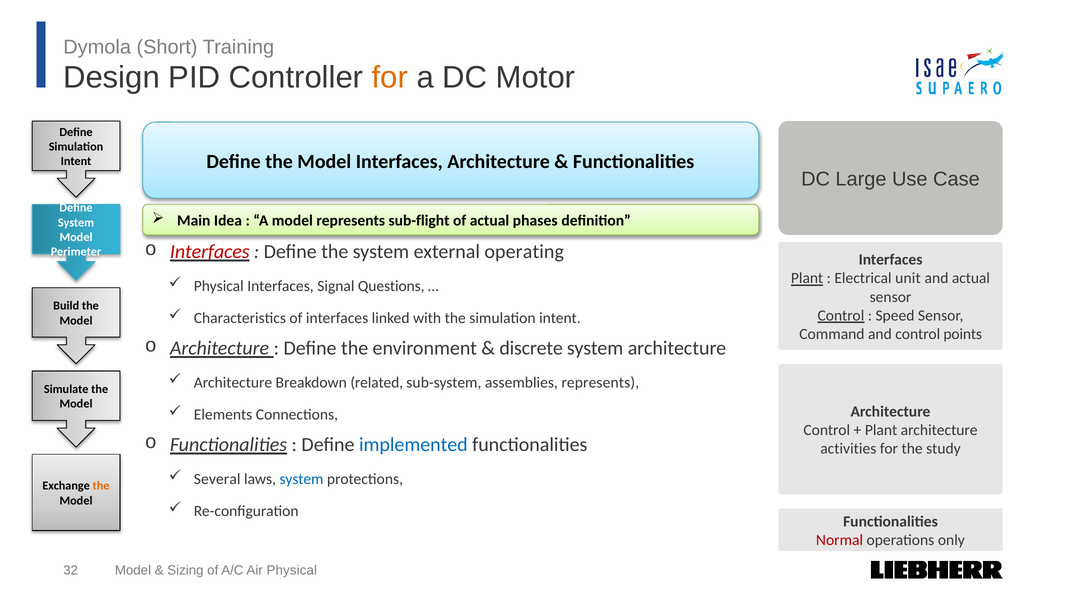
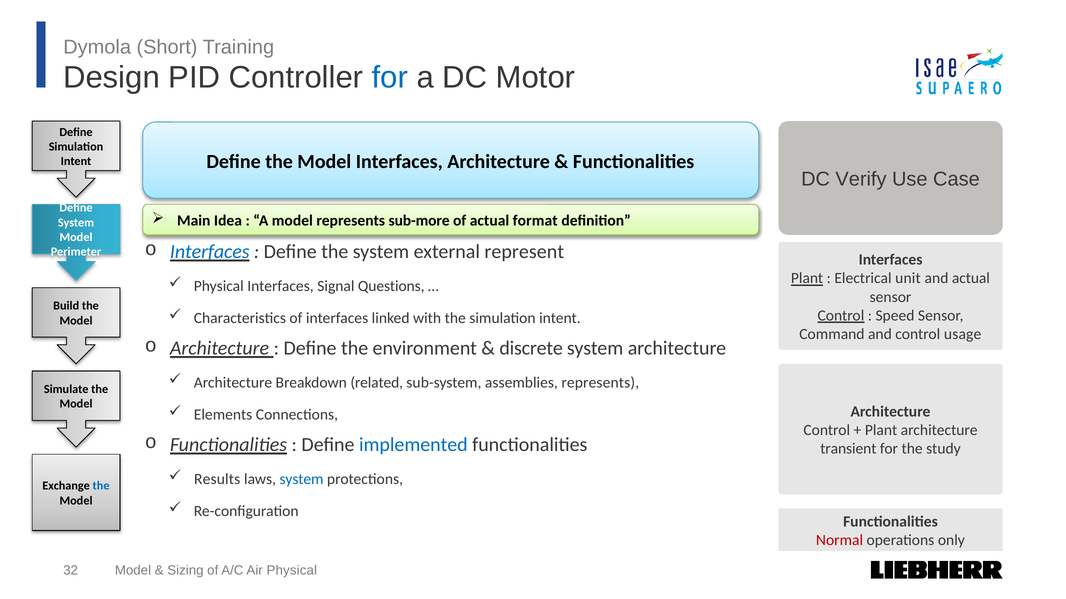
for colour: orange -> blue (390, 77)
Large: Large -> Verify (861, 180)
sub-flight: sub-flight -> sub-more (419, 221)
phases: phases -> format (535, 221)
Interfaces colour: red -> blue (210, 252)
operating: operating -> represent (524, 252)
points: points -> usage (963, 335)
activities: activities -> transient (848, 449)
Several: Several -> Results (217, 480)
the colour: orange -> blue (101, 486)
